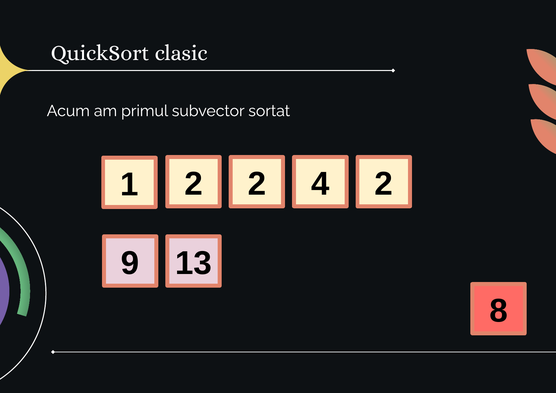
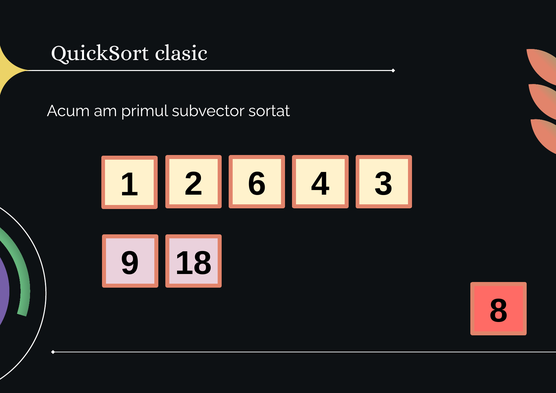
2 2: 2 -> 6 (257, 184)
4 2: 2 -> 3 (384, 184)
13: 13 -> 18 (193, 263)
